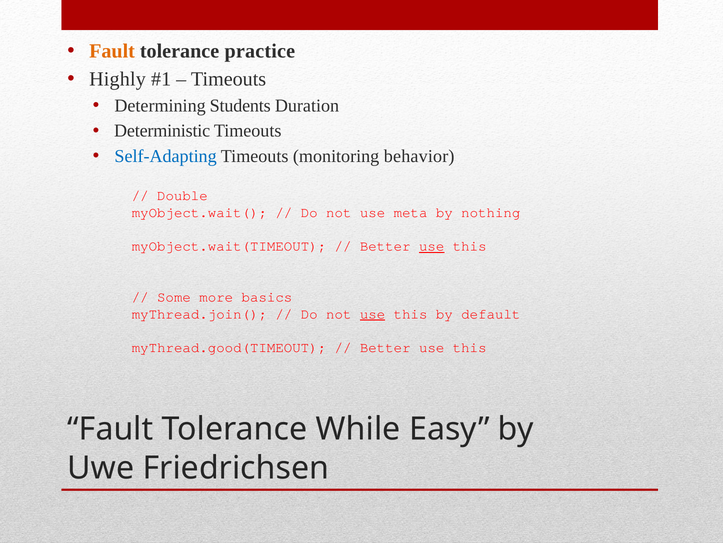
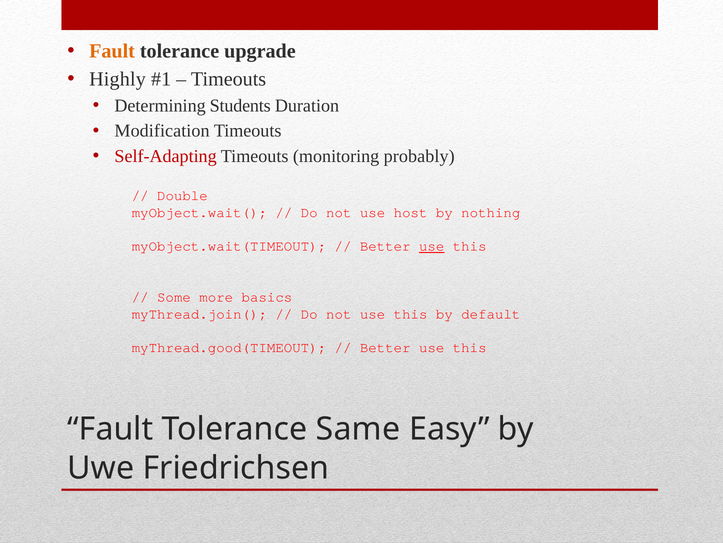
practice: practice -> upgrade (260, 51)
Deterministic: Deterministic -> Modification (162, 131)
Self-Adapting colour: blue -> red (166, 156)
behavior: behavior -> probably (419, 156)
meta: meta -> host (411, 212)
use underline: present -> none (373, 314)
While: While -> Same (358, 429)
